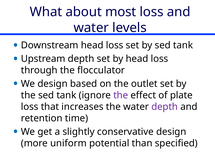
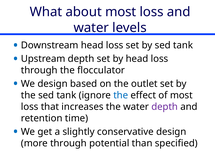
the colour: purple -> blue (121, 95)
of plate: plate -> most (181, 95)
more uniform: uniform -> through (68, 143)
